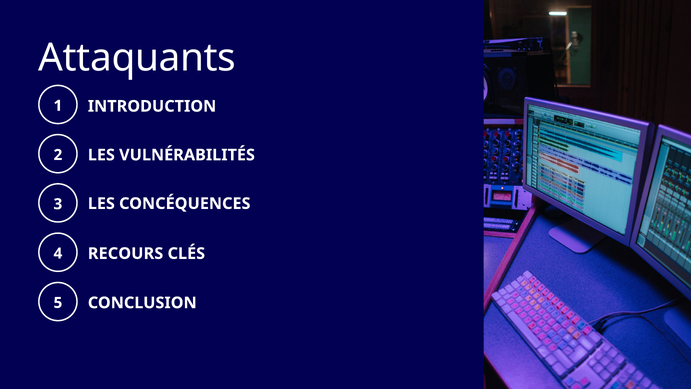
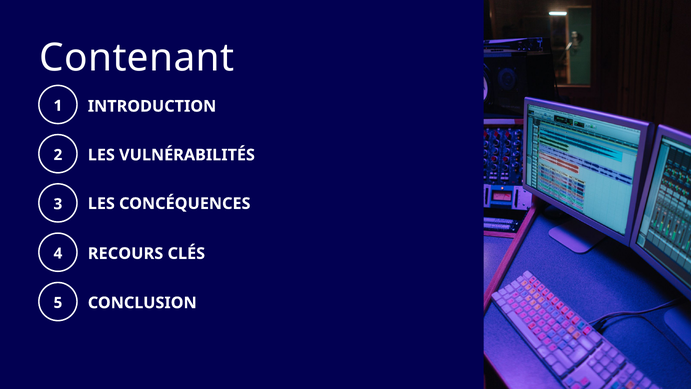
Attaquants: Attaquants -> Contenant (137, 58)
